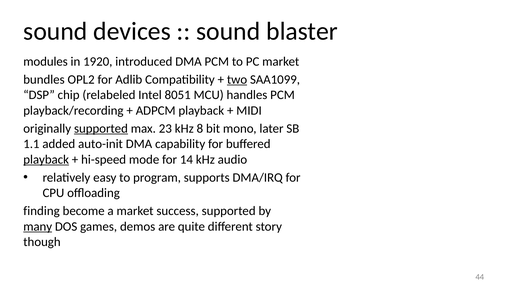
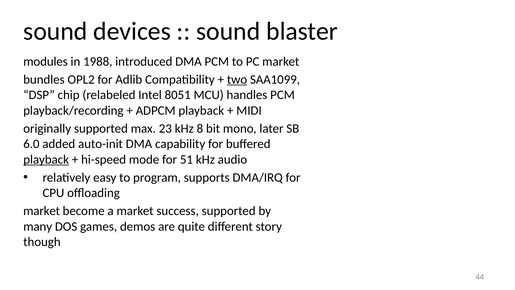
1920: 1920 -> 1988 (98, 61)
supported underline: present -> none (101, 128)
1.1: 1.1 -> 6.0 (31, 144)
14: 14 -> 51 (186, 159)
finding: finding -> market (42, 211)
many underline: present -> none (38, 226)
